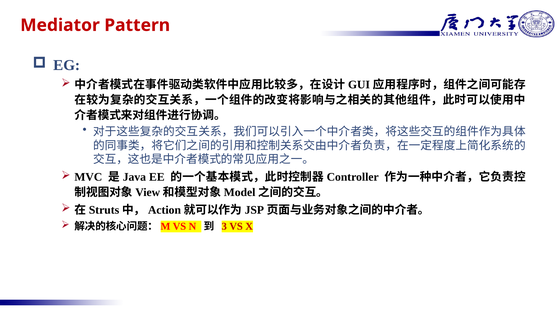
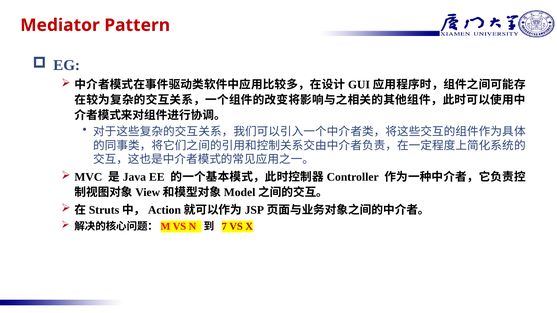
3: 3 -> 7 (224, 227)
